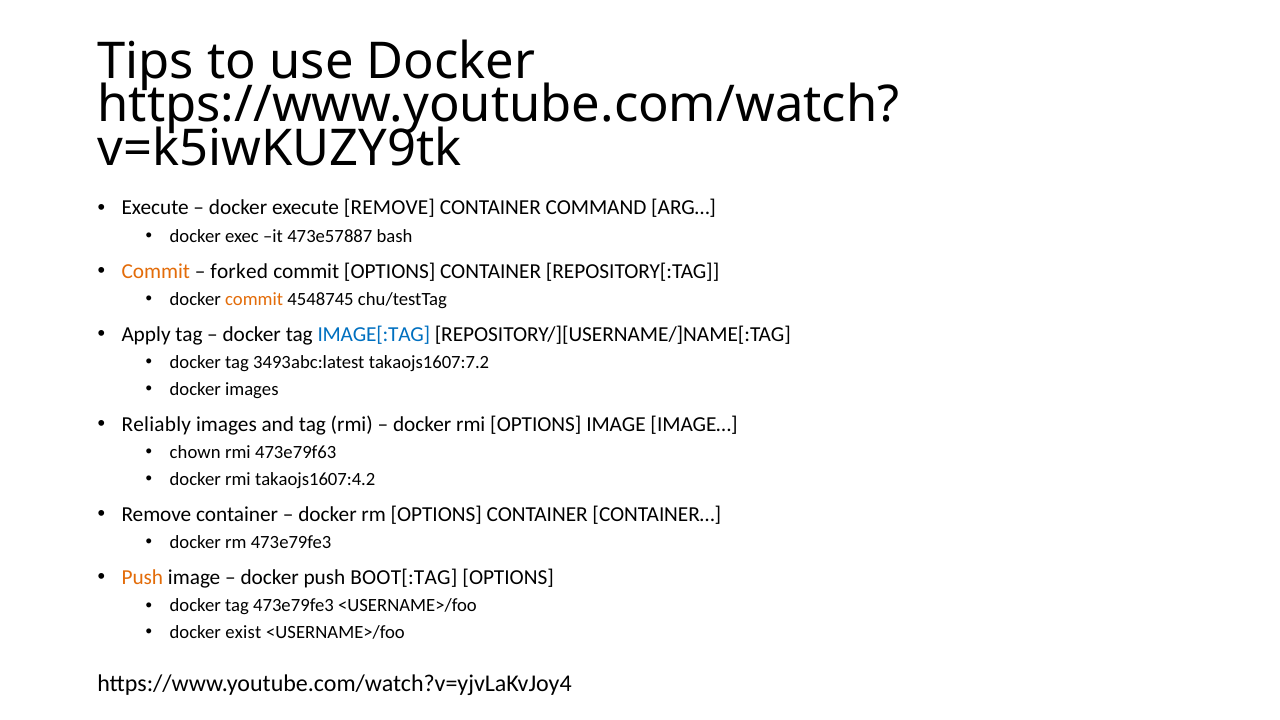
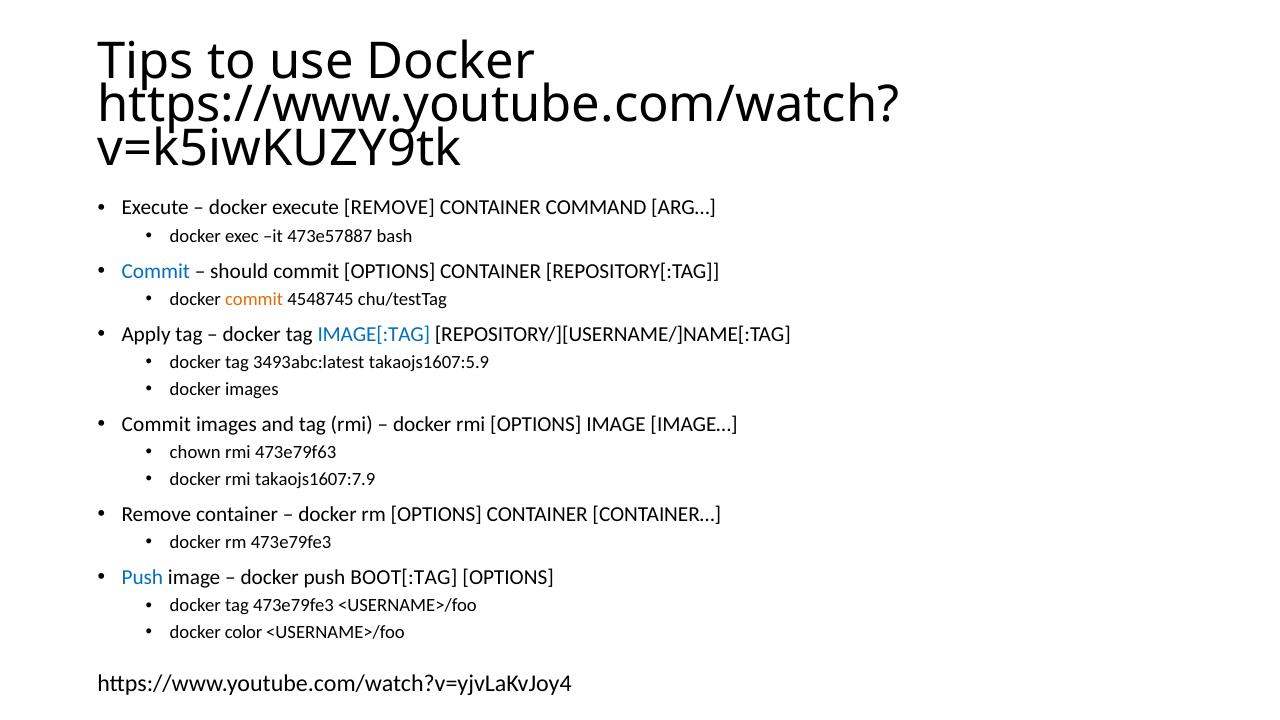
Commit colour: orange -> blue (156, 271)
forked: forked -> should (239, 271)
takaojs1607:7.2: takaojs1607:7.2 -> takaojs1607:5.9 (429, 362)
Reliably: Reliably -> Commit (156, 424)
takaojs1607:4.2: takaojs1607:4.2 -> takaojs1607:7.9 (315, 479)
Push colour: orange -> blue (142, 577)
exist: exist -> color (244, 633)
